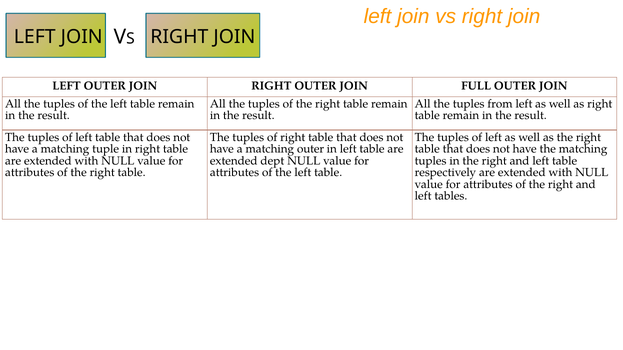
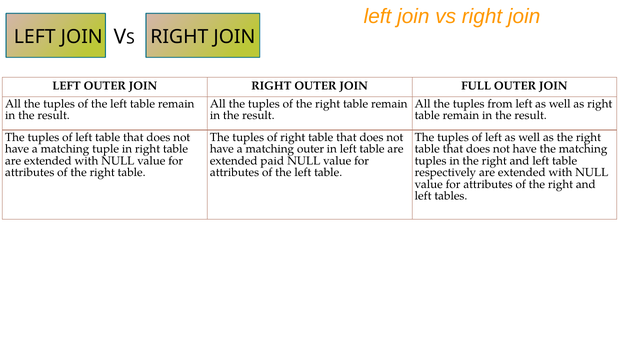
dept: dept -> paid (272, 161)
